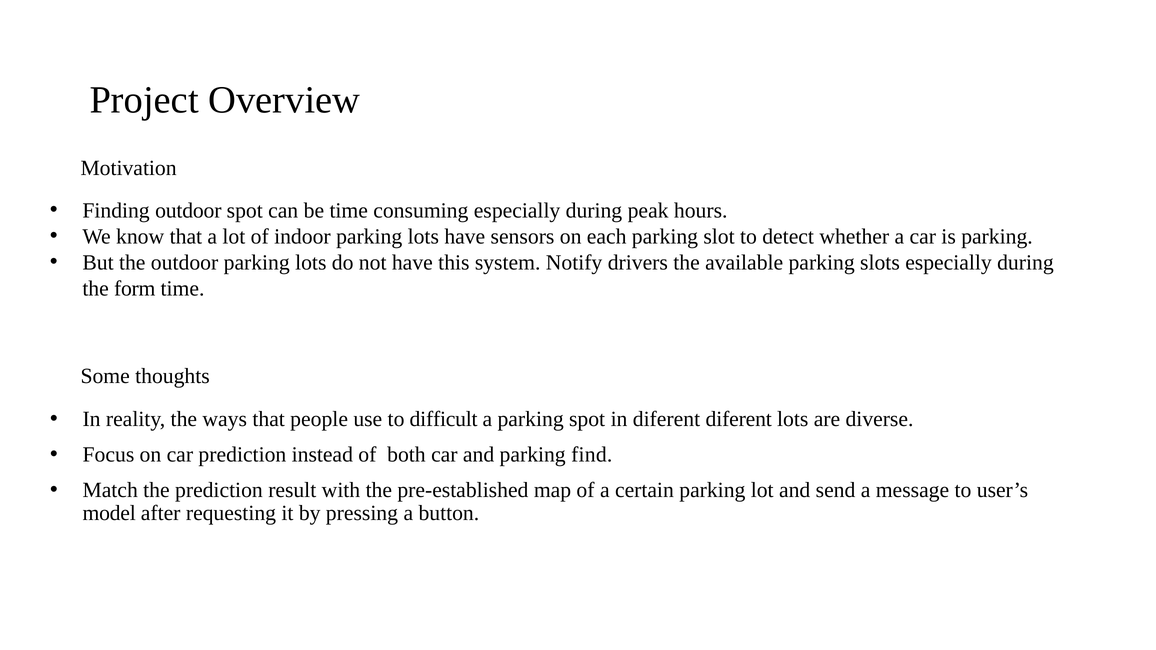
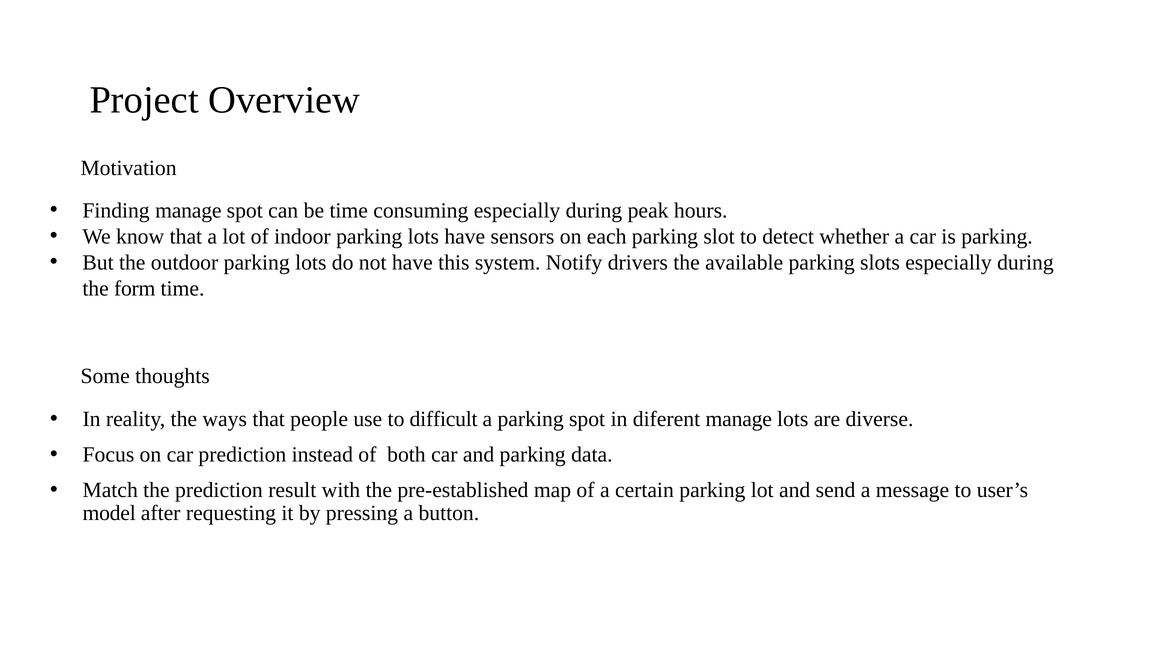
Finding outdoor: outdoor -> manage (188, 211)
diferent diferent: diferent -> manage (739, 419)
find: find -> data (592, 455)
